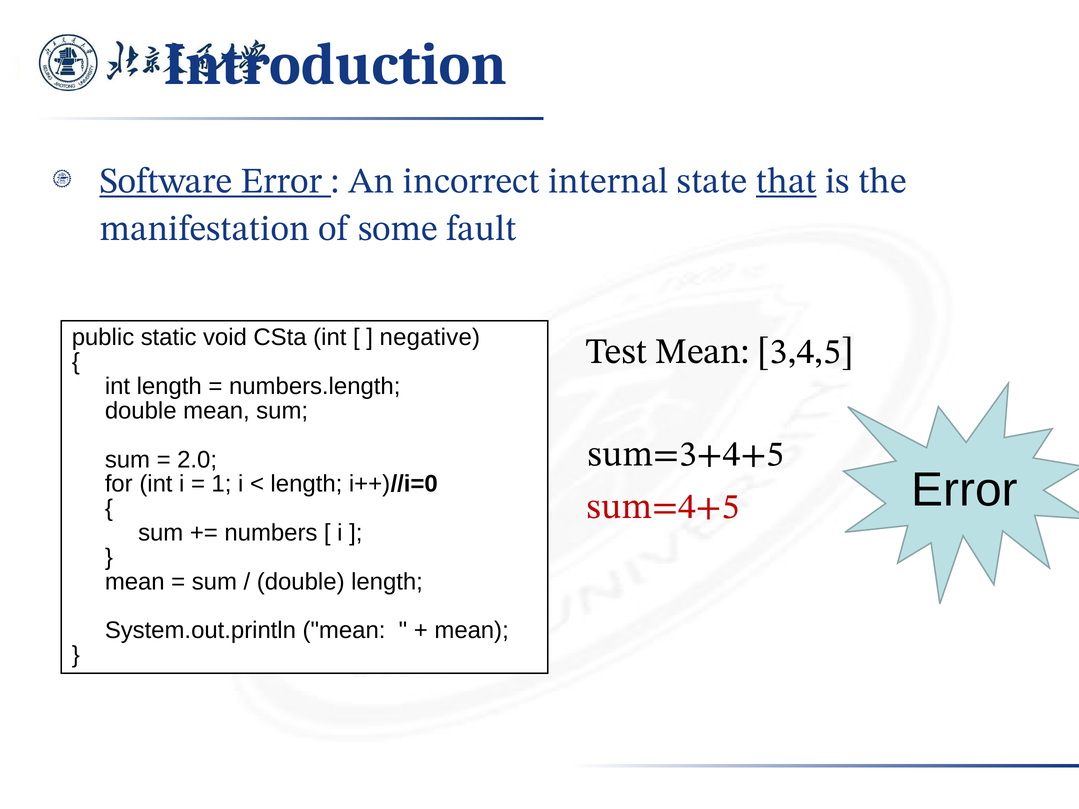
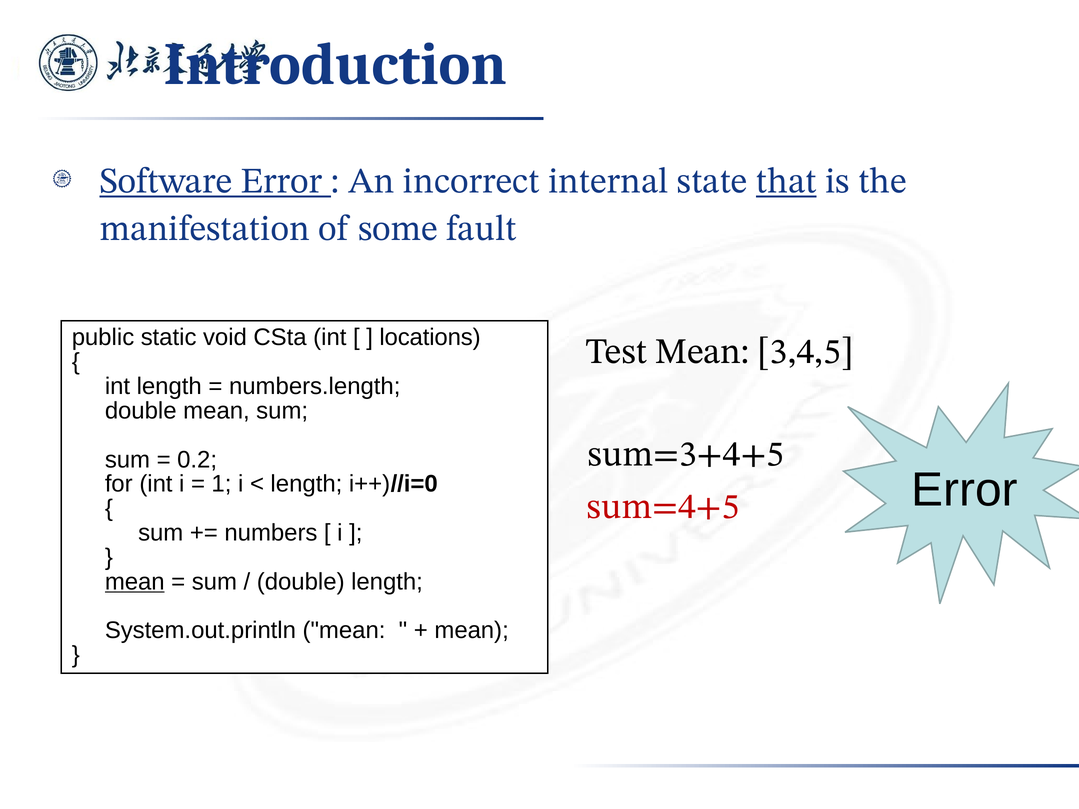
negative: negative -> locations (430, 338)
2.0: 2.0 -> 0.2 (197, 460)
mean underline: none -> present (135, 582)
